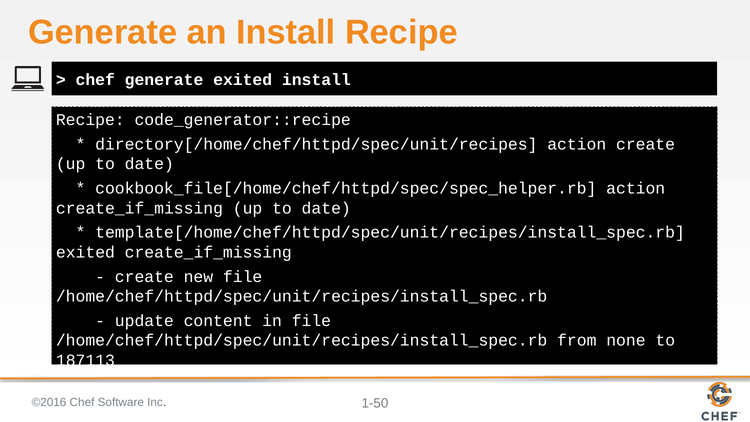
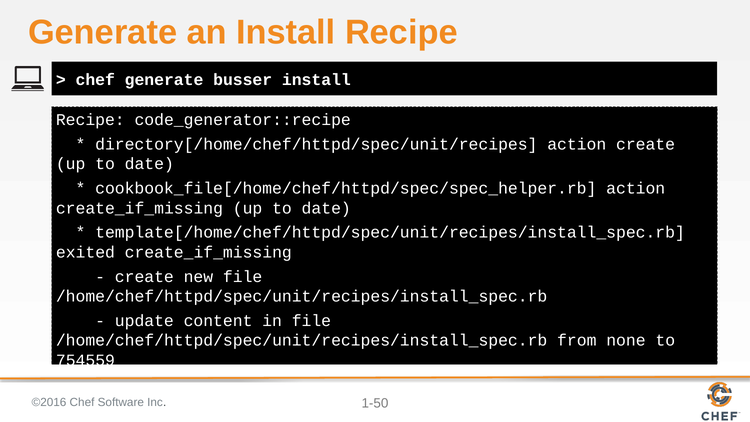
generate exited: exited -> busser (243, 80)
187113: 187113 -> 754559 (85, 360)
